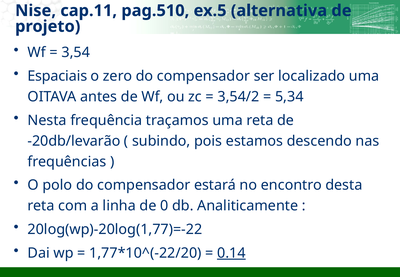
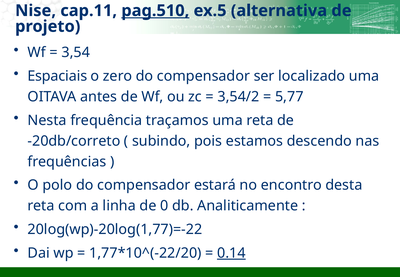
pag.510 underline: none -> present (155, 11)
5,34: 5,34 -> 5,77 (289, 97)
-20db/levarão: -20db/levarão -> -20db/correto (74, 141)
